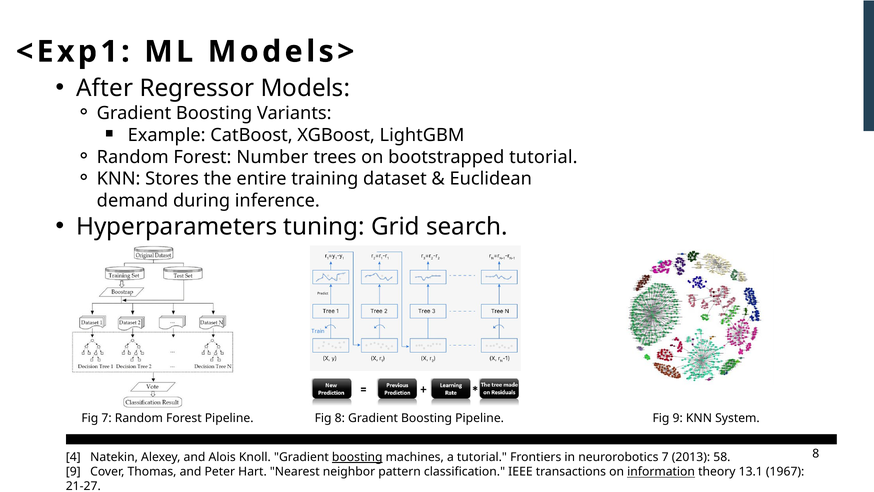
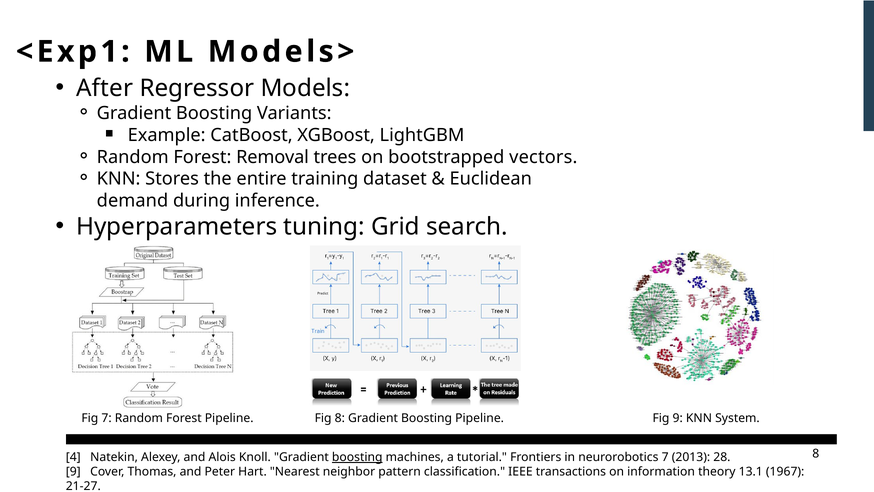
Number: Number -> Removal (273, 157)
bootstrapped tutorial: tutorial -> vectors (543, 157)
58: 58 -> 28 (722, 457)
information underline: present -> none (661, 472)
